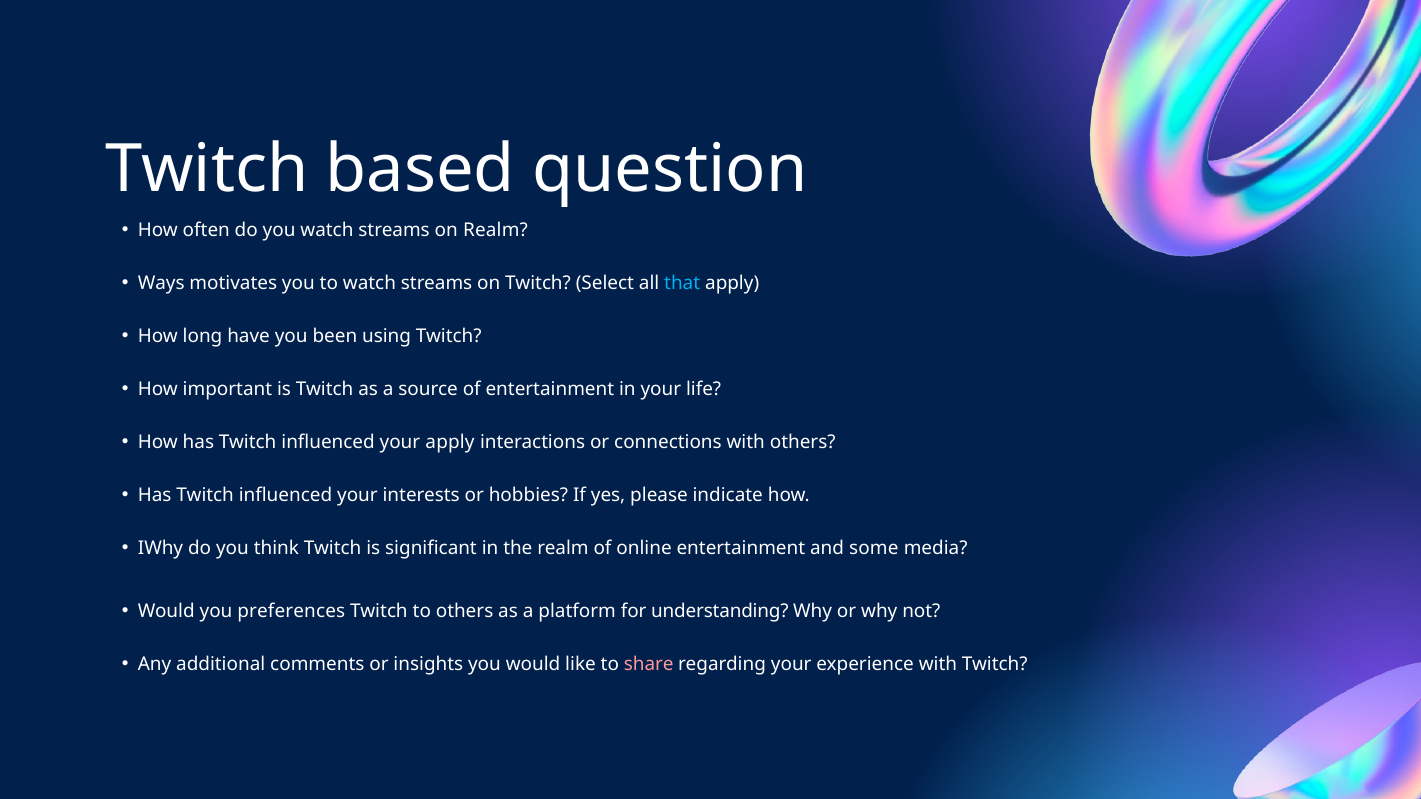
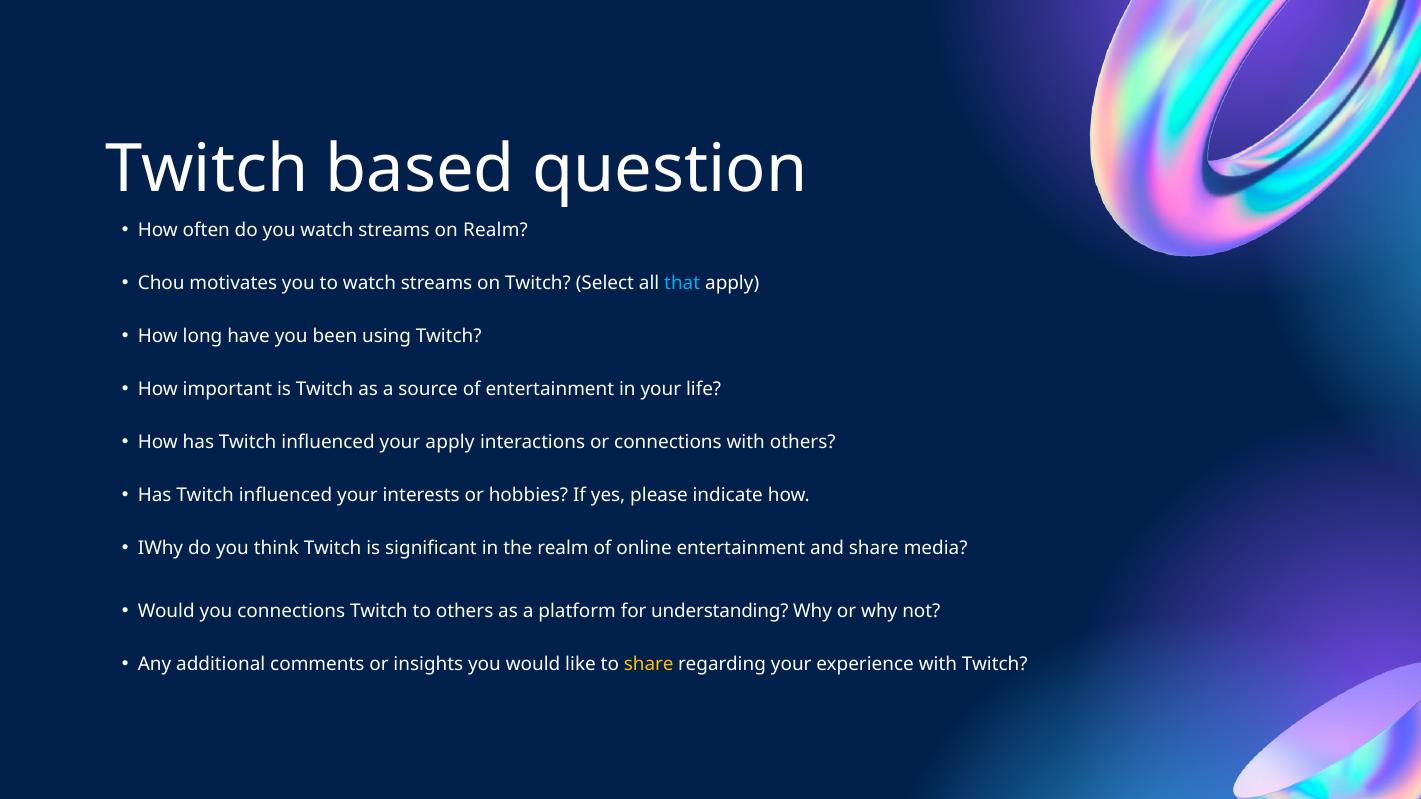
Ways: Ways -> Chou (161, 283)
and some: some -> share (874, 549)
you preferences: preferences -> connections (291, 611)
share colour: pink -> yellow (649, 664)
